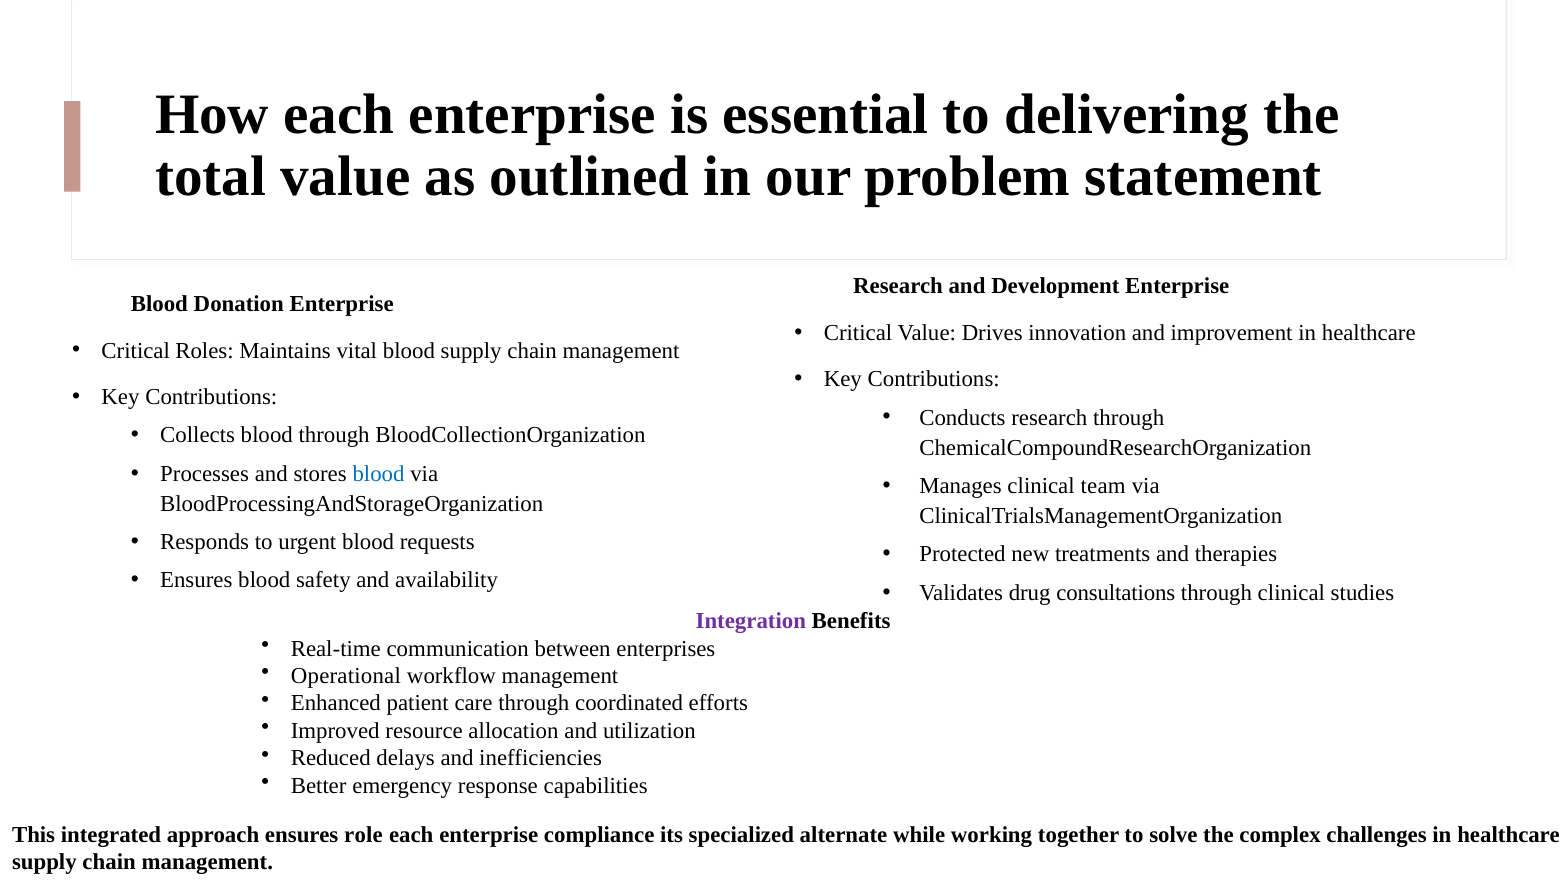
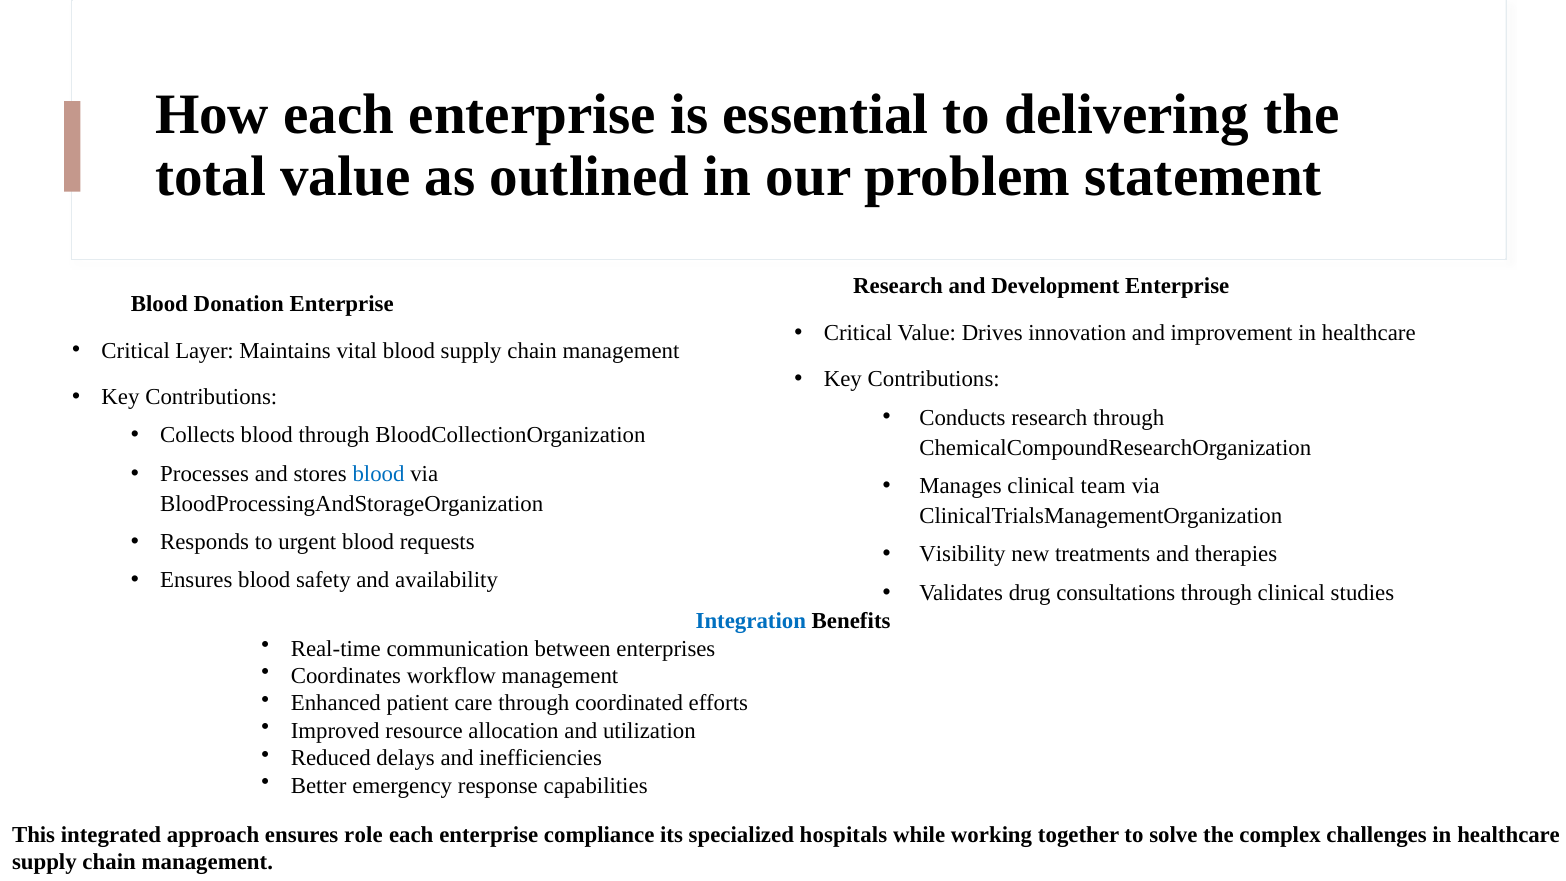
Roles: Roles -> Layer (205, 351)
Protected: Protected -> Visibility (962, 554)
Integration colour: purple -> blue (751, 621)
Operational: Operational -> Coordinates (346, 676)
alternate: alternate -> hospitals (843, 835)
